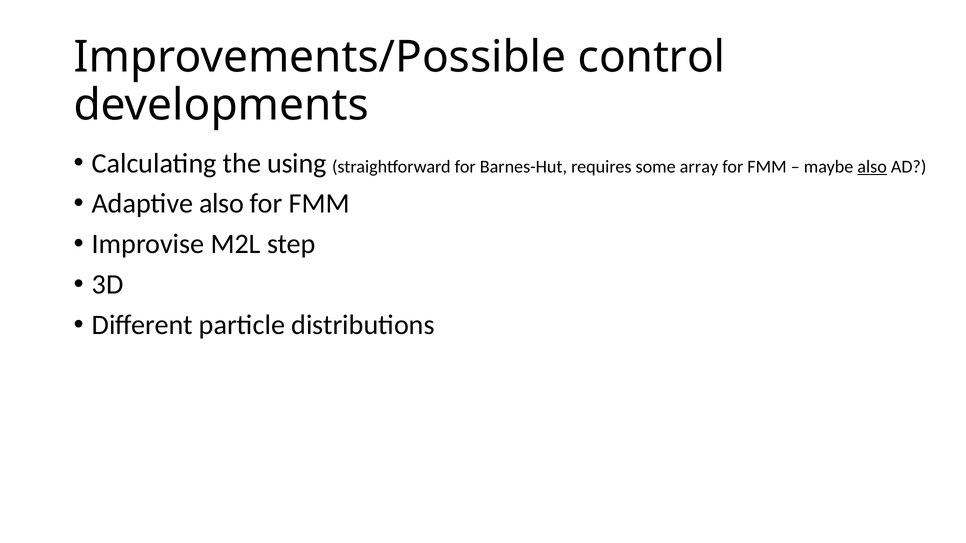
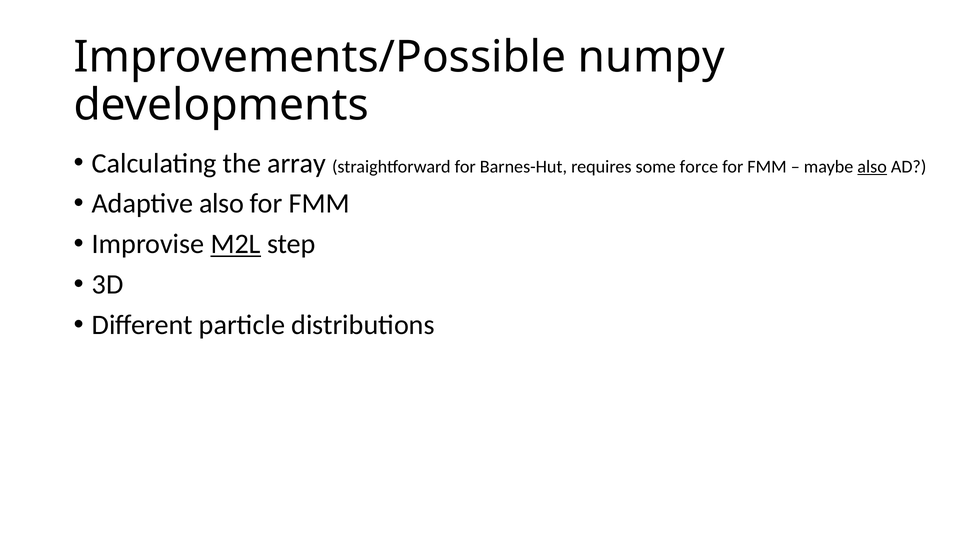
control: control -> numpy (651, 57)
using: using -> array (297, 163)
array: array -> force (699, 167)
M2L underline: none -> present (236, 244)
